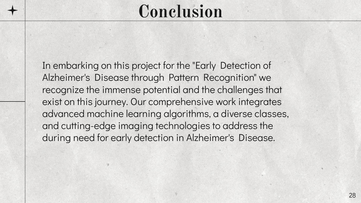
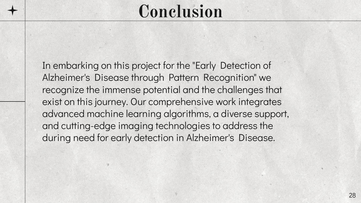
classes: classes -> support (272, 114)
